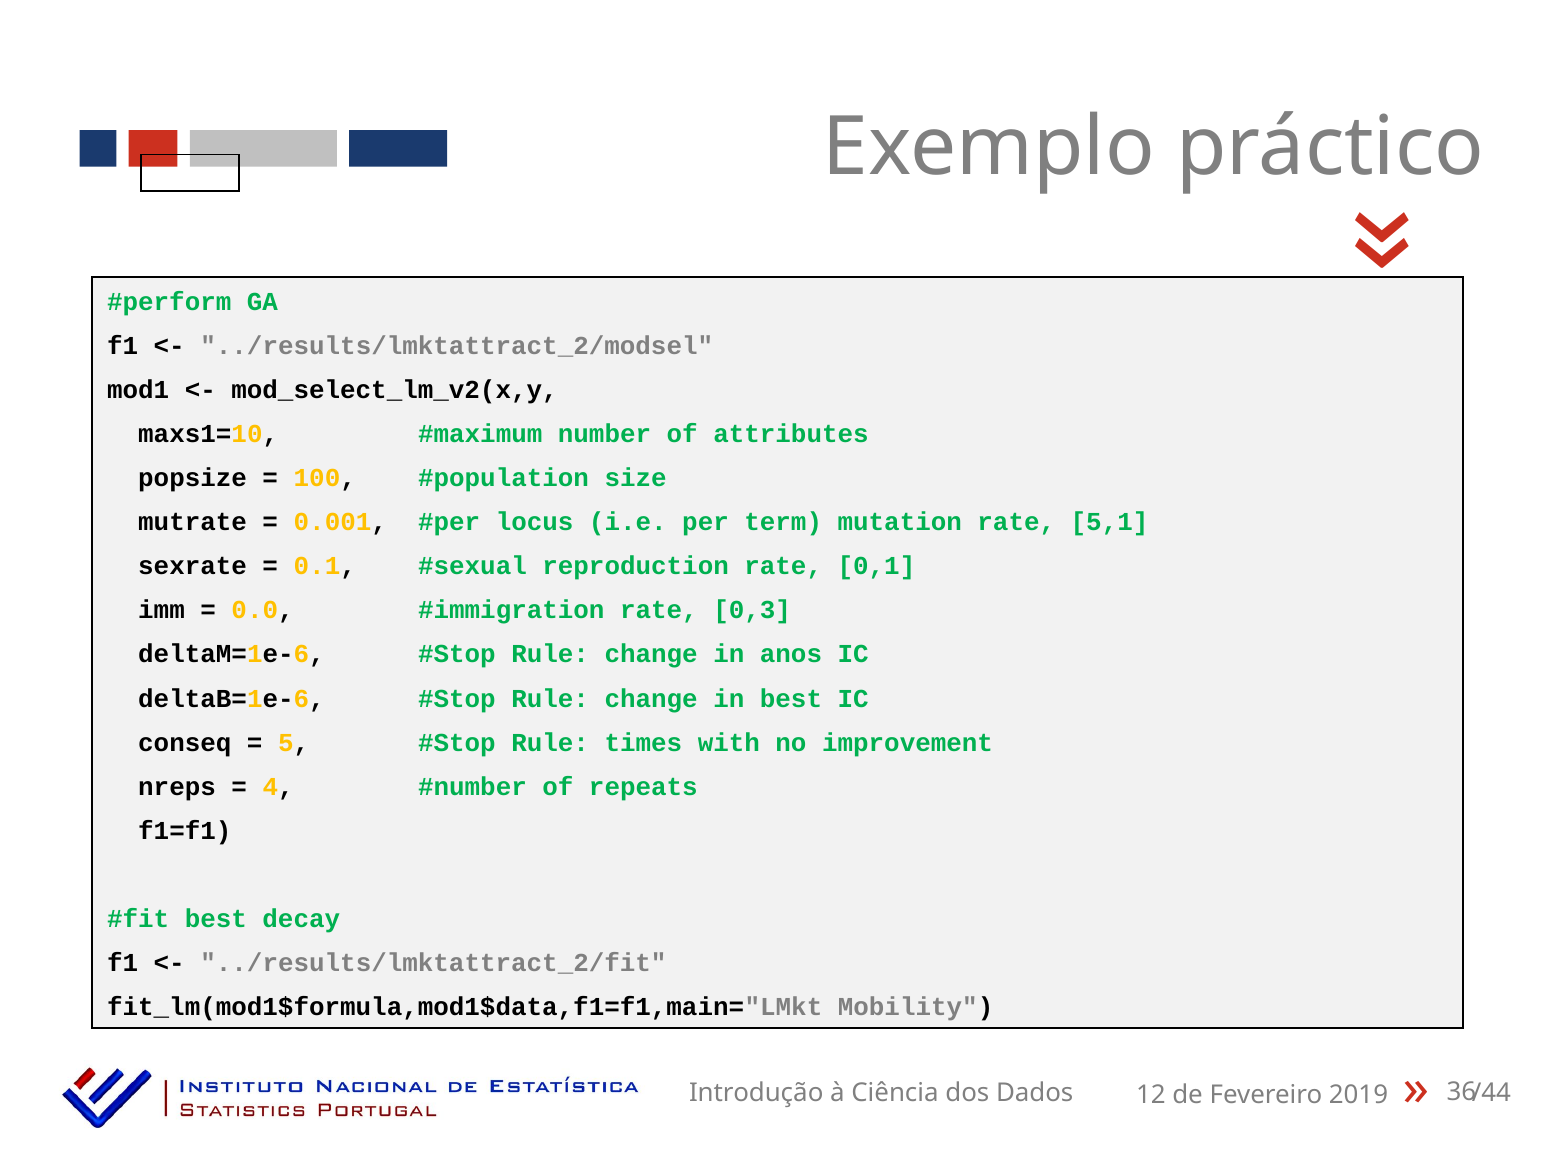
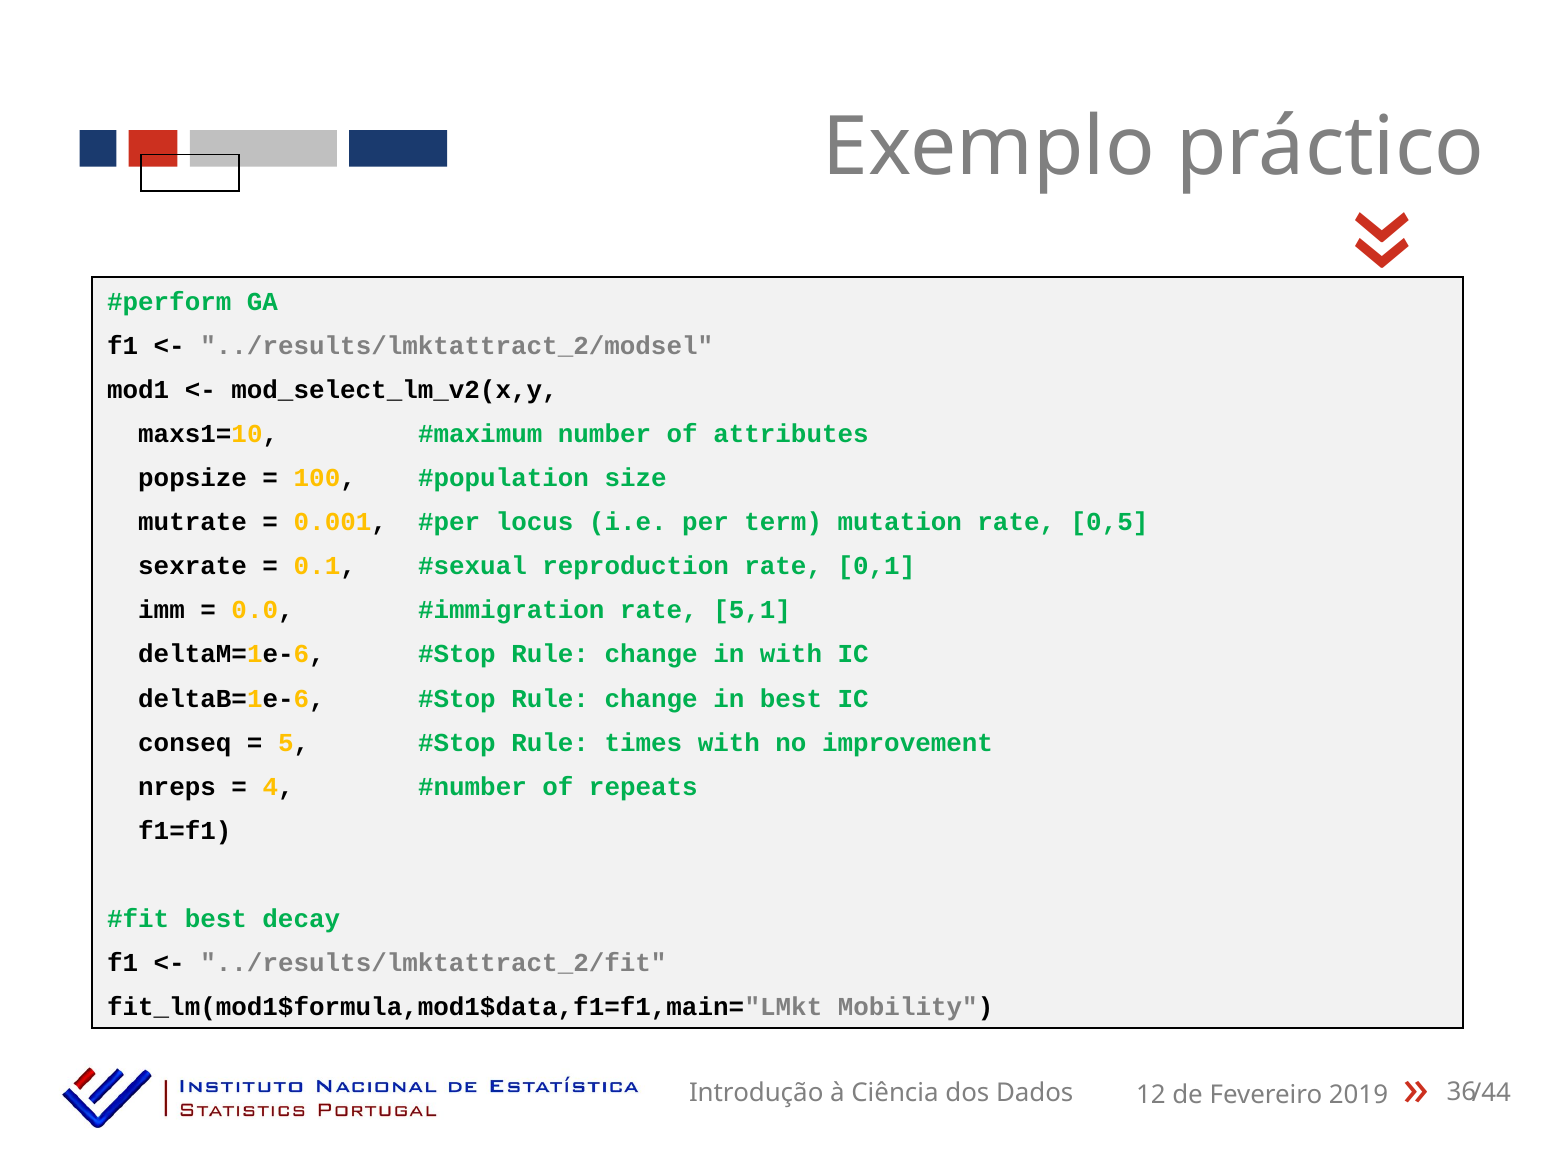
5,1: 5,1 -> 0,5 (1110, 522)
0,3: 0,3 -> 5,1 (752, 610)
in anos: anos -> with (791, 655)
